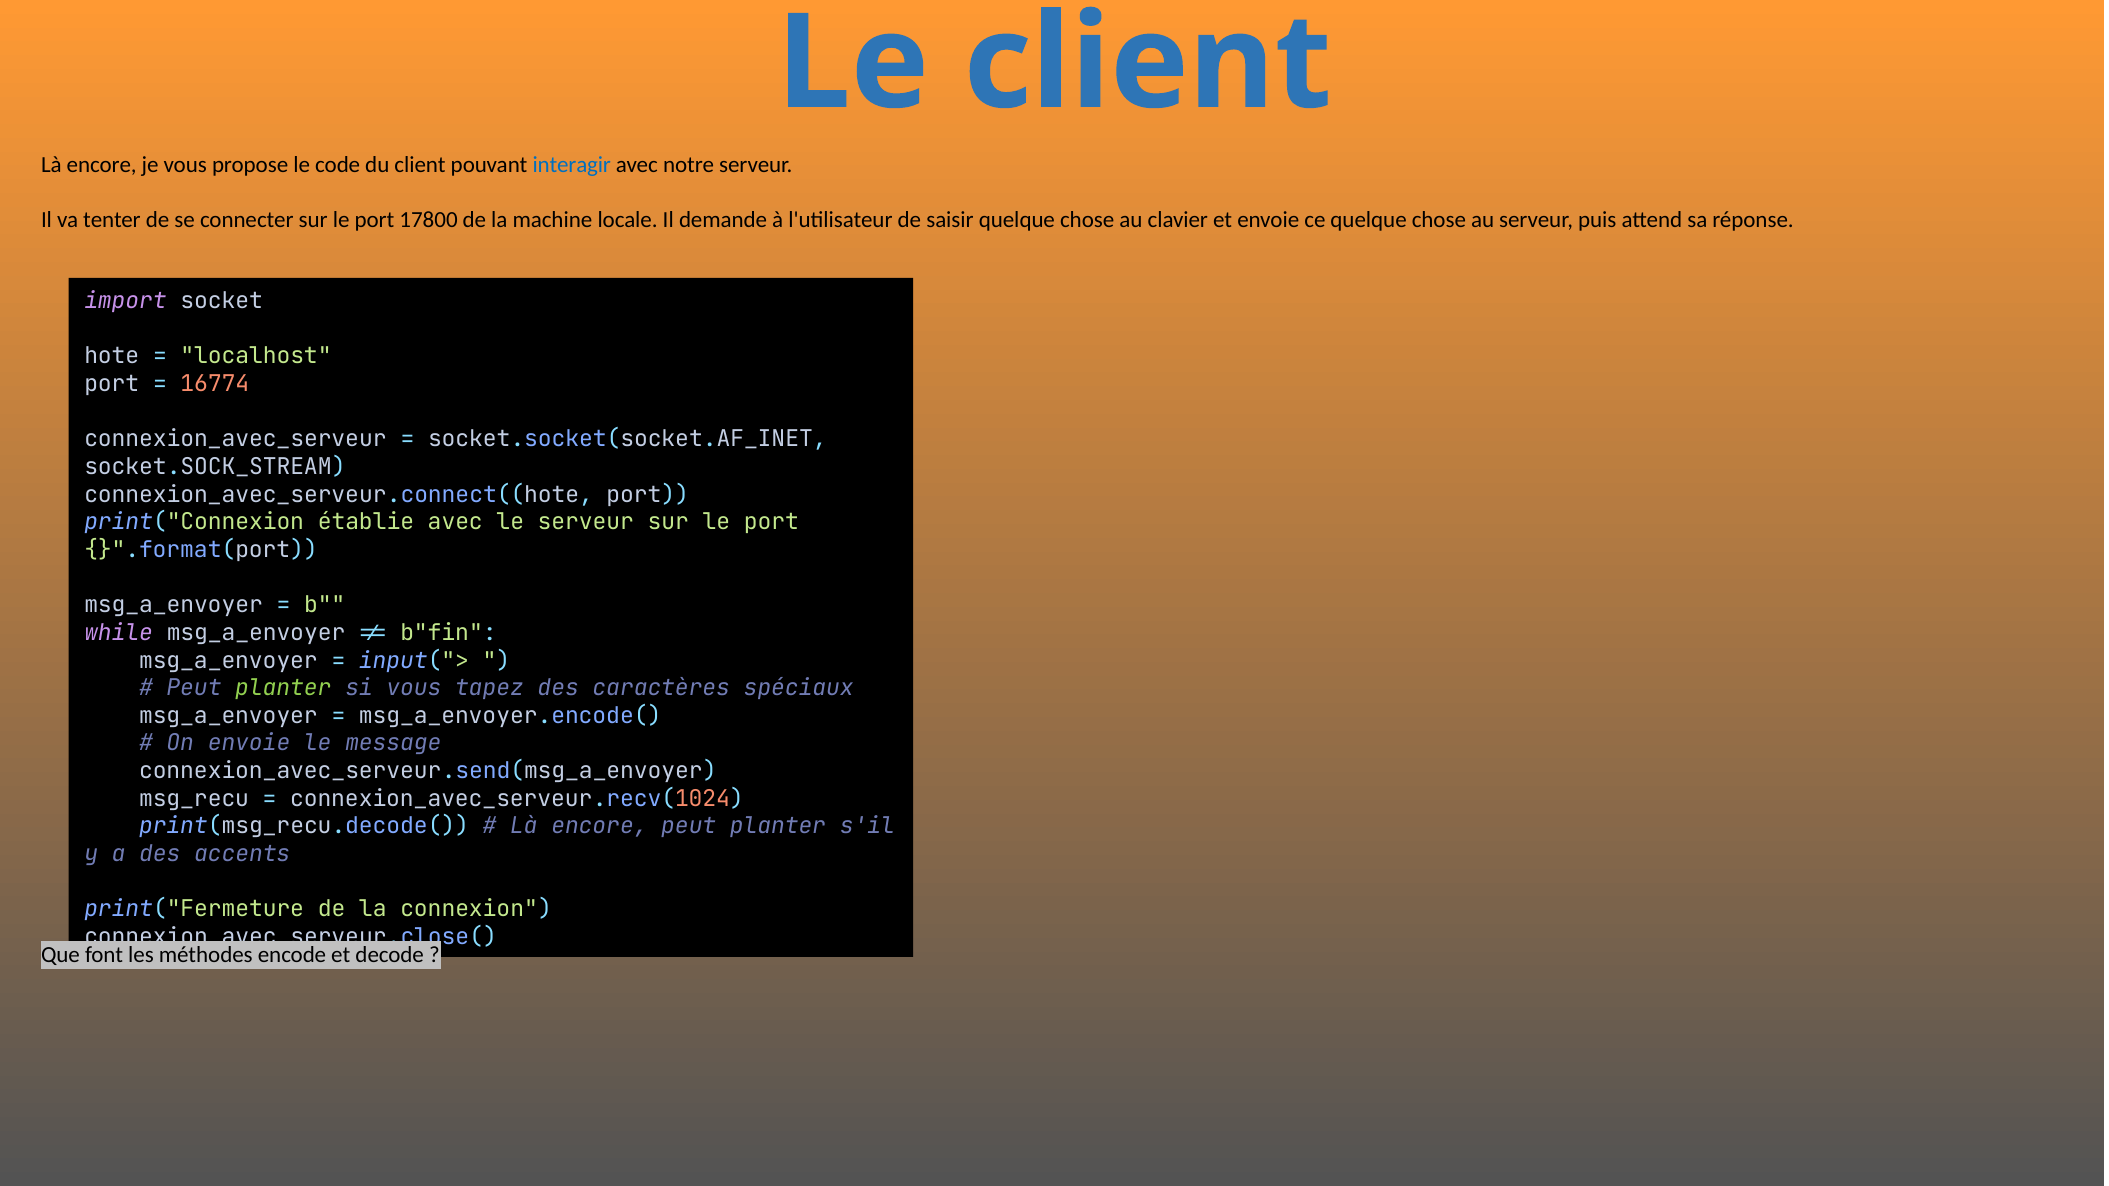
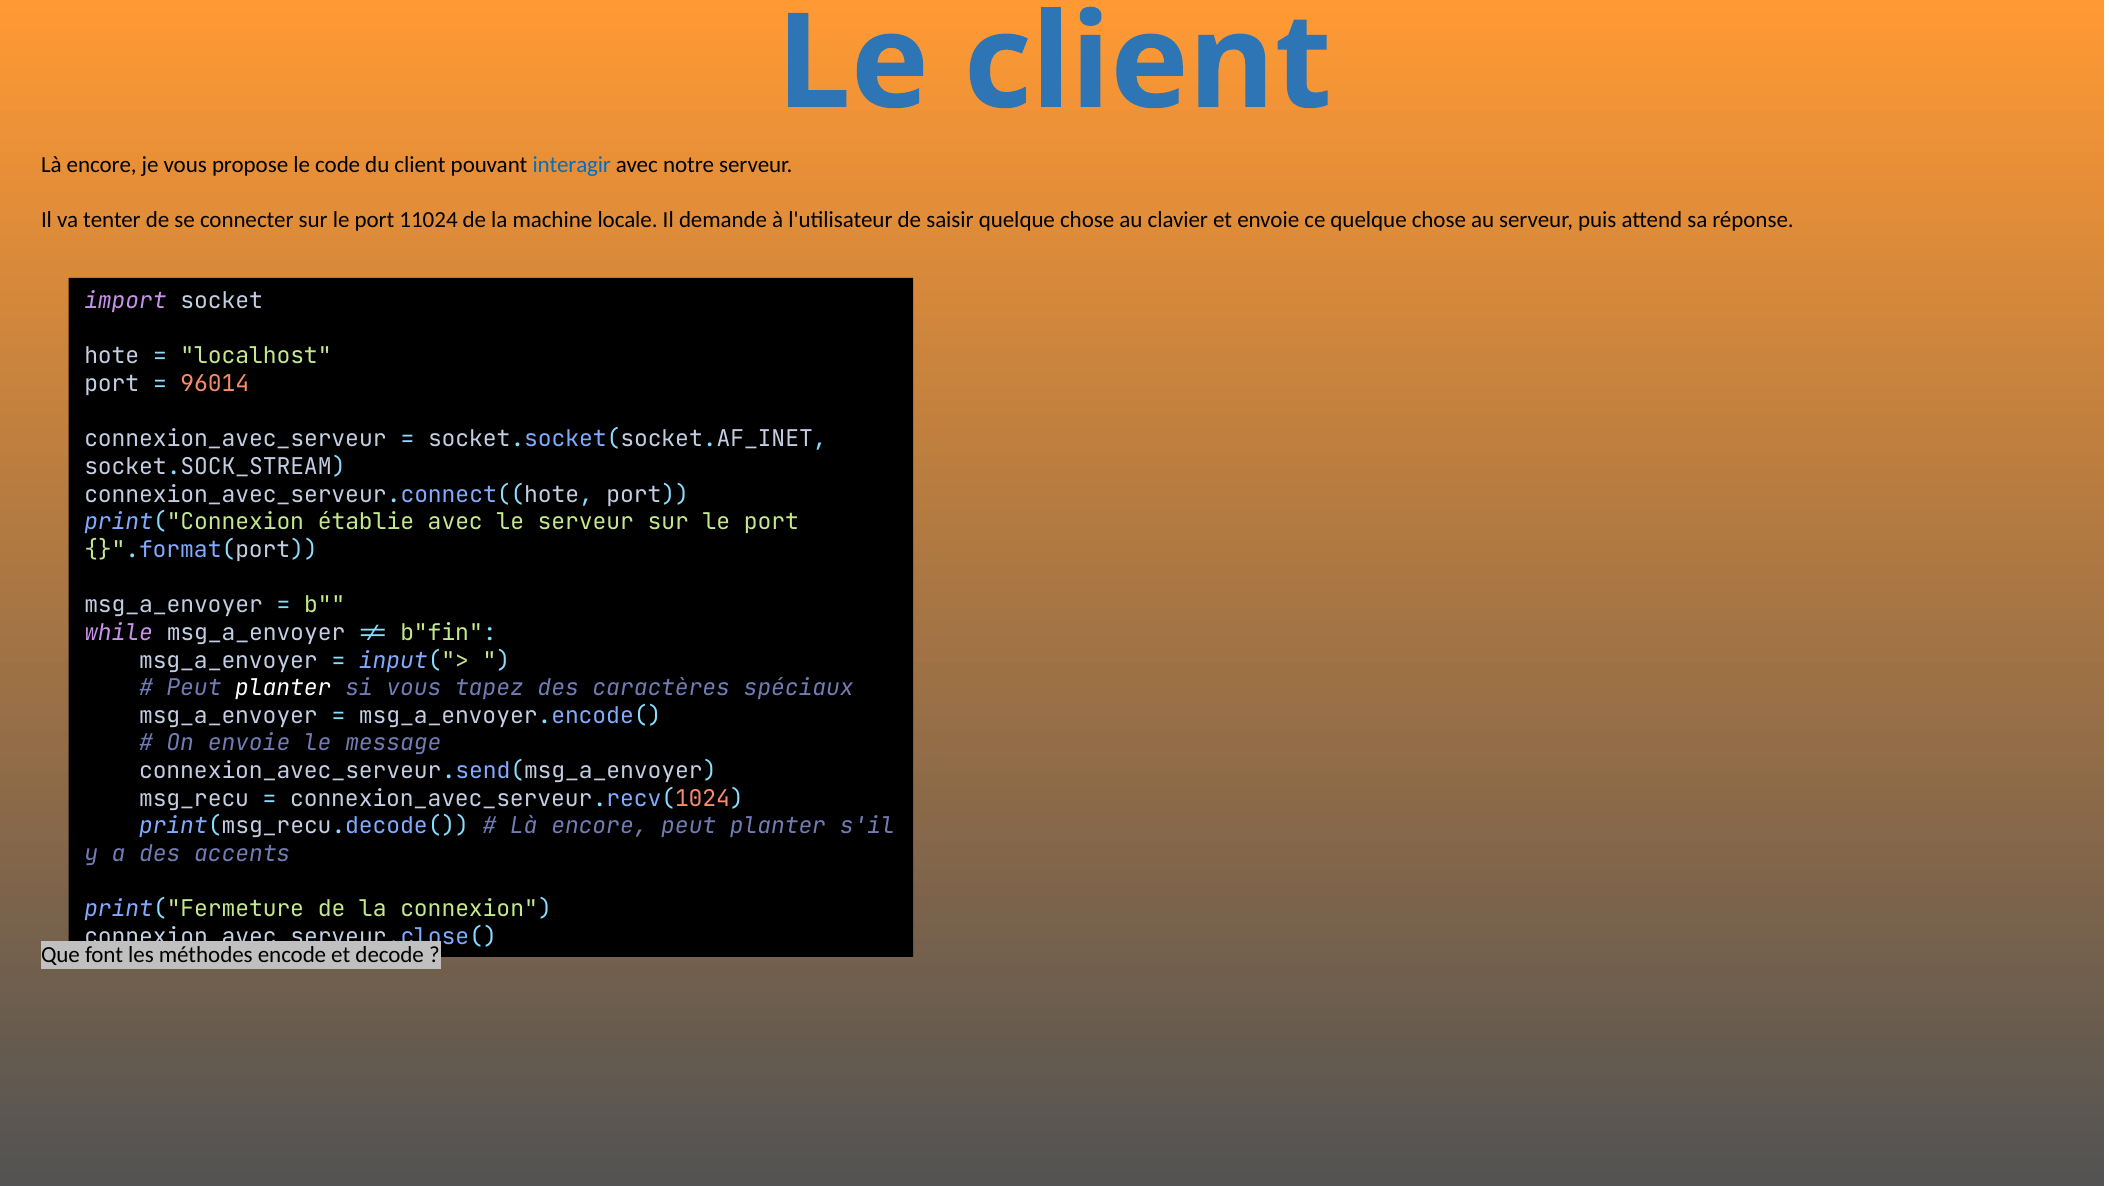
17800: 17800 -> 11024 (429, 220)
16774: 16774 -> 96014 (215, 384)
planter colour: light green -> white (283, 688)
